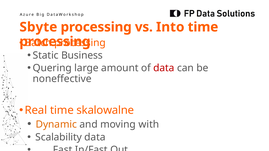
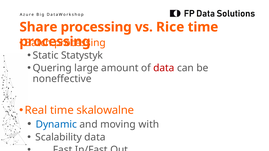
Sbyte: Sbyte -> Share (38, 27)
Into: Into -> Rice (170, 27)
Business: Business -> Statystyk (82, 56)
Dynamic colour: orange -> blue (56, 125)
